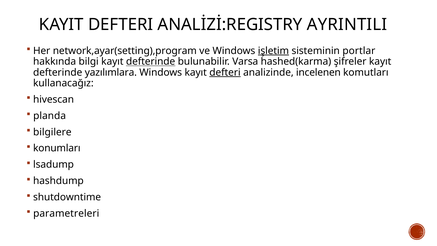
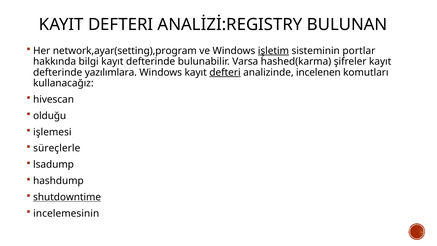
AYRINTILI: AYRINTILI -> BULUNAN (347, 24)
defterinde underline: present -> none (151, 61)
planda: planda -> olduğu (50, 116)
bilgilere: bilgilere -> işlemesi (52, 132)
konumları: konumları -> süreçlerle (57, 148)
shutdowntime underline: none -> present (67, 197)
parametreleri: parametreleri -> incelemesinin (66, 213)
